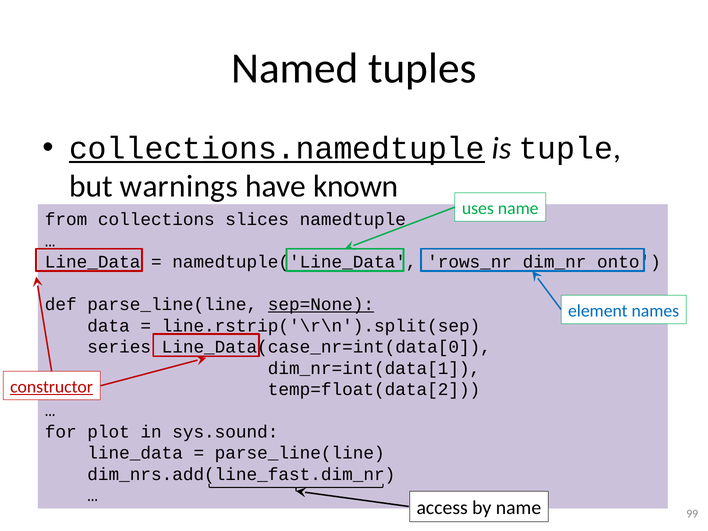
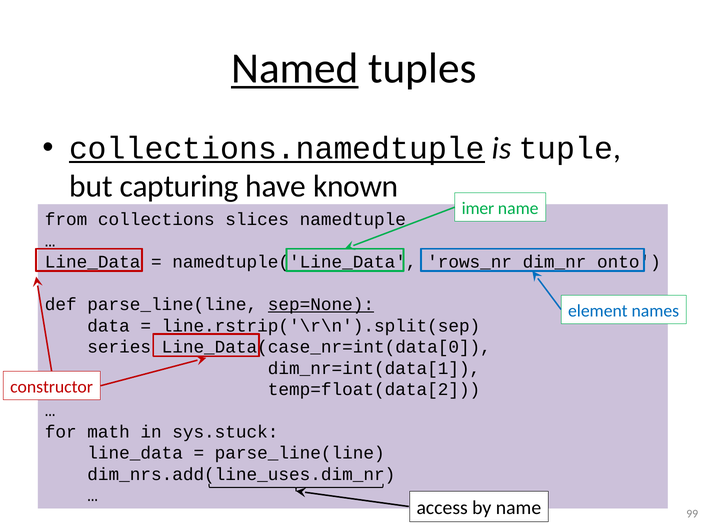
Named underline: none -> present (295, 69)
warnings: warnings -> capturing (179, 186)
uses: uses -> imer (478, 208)
constructor underline: present -> none (52, 387)
plot: plot -> math (109, 432)
sys.sound: sys.sound -> sys.stuck (225, 432)
dim_nrs.add(line_fast.dim_nr: dim_nrs.add(line_fast.dim_nr -> dim_nrs.add(line_uses.dim_nr (241, 474)
